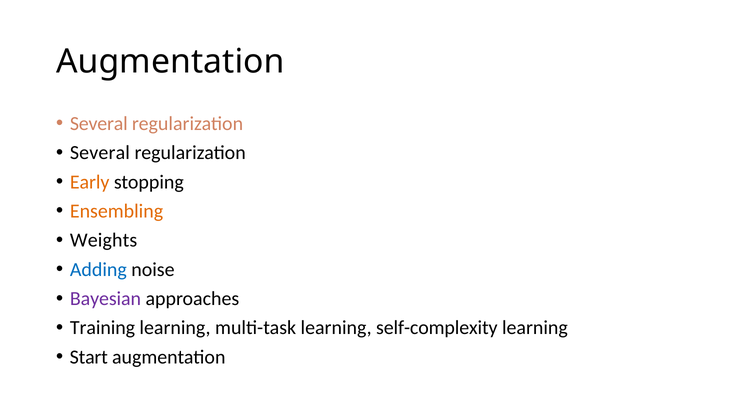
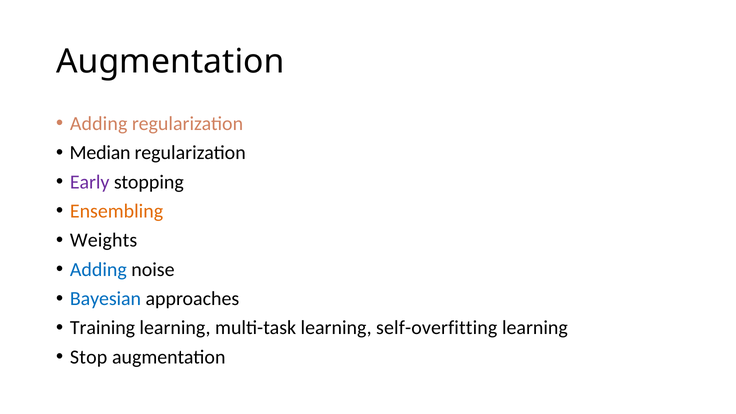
Several: Several -> Adding (99, 124)
Several: Several -> Median (100, 153)
Early colour: orange -> purple (90, 182)
Bayesian colour: purple -> blue (105, 299)
self-complexity: self-complexity -> self-overfitting (437, 328)
Start: Start -> Stop (89, 357)
